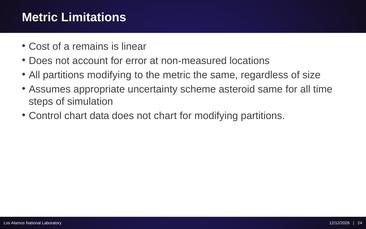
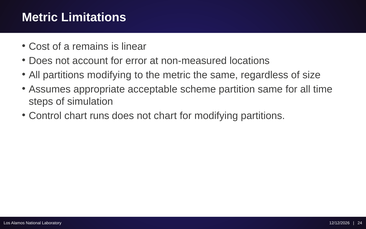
uncertainty: uncertainty -> acceptable (153, 89)
asteroid: asteroid -> partition (237, 89)
data: data -> runs (99, 116)
